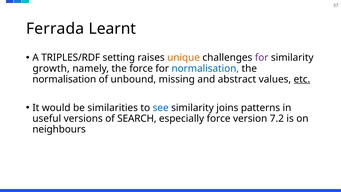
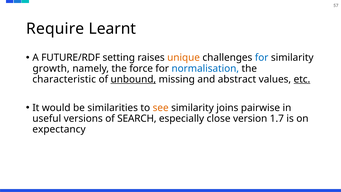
Ferrada: Ferrada -> Require (55, 29)
TRIPLES/RDF: TRIPLES/RDF -> FUTURE/RDF (71, 58)
for colour: purple -> blue (262, 58)
normalisation: normalisation -> characteristic (64, 79)
unbound underline: none -> present (133, 79)
see colour: blue -> orange (161, 108)
patterns: patterns -> pairwise (260, 108)
especially force: force -> close (219, 118)
7.2: 7.2 -> 1.7 (277, 118)
neighbours: neighbours -> expectancy (59, 129)
